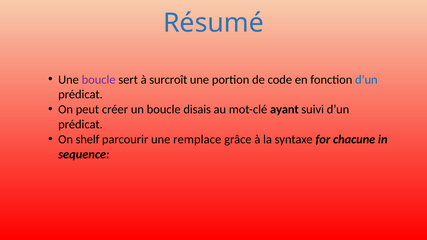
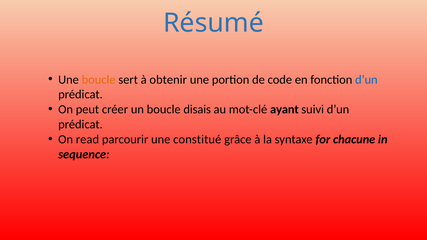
boucle colour: purple -> orange (99, 80)
surcroît: surcroît -> obtenir (168, 80)
shelf: shelf -> read (87, 139)
remplace: remplace -> constitué (197, 139)
